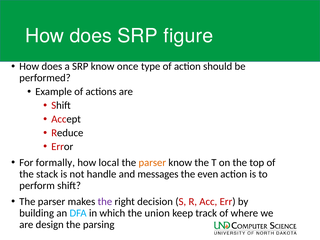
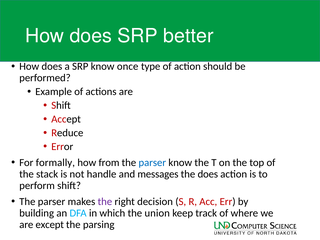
figure: figure -> better (188, 36)
local: local -> from (109, 163)
parser colour: orange -> blue (152, 163)
the even: even -> does (208, 174)
design: design -> except (50, 225)
